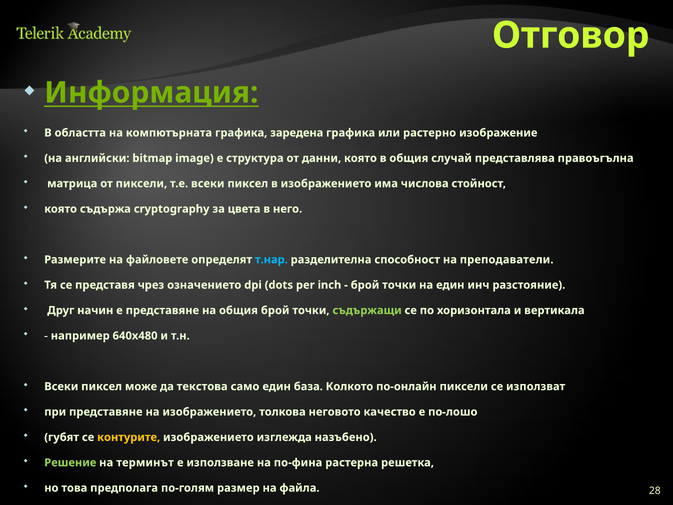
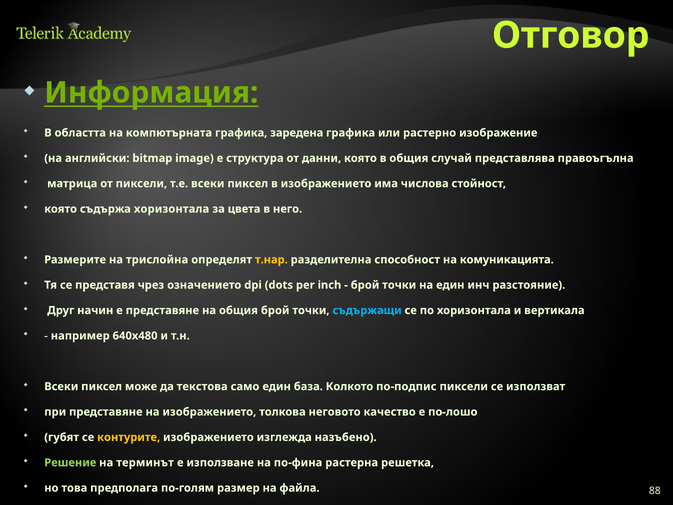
съдържа cryptography: cryptography -> хоризонтала (172, 209)
файловете: файловете -> трислойна (157, 260)
т.нар colour: light blue -> yellow (271, 260)
преподаватели: преподаватели -> комуникацията (507, 260)
съдържащи colour: light green -> light blue (367, 310)
по-онлайн: по-онлайн -> по-подпис (406, 386)
28: 28 -> 88 (655, 491)
